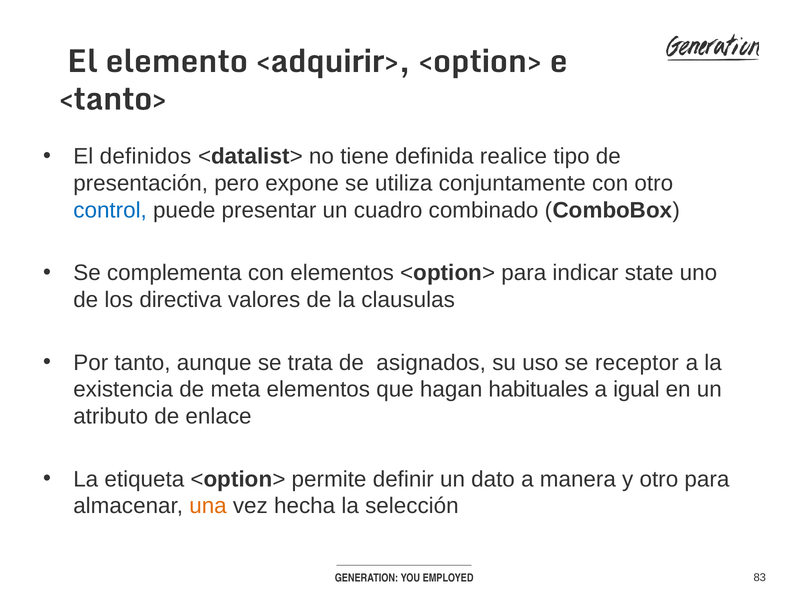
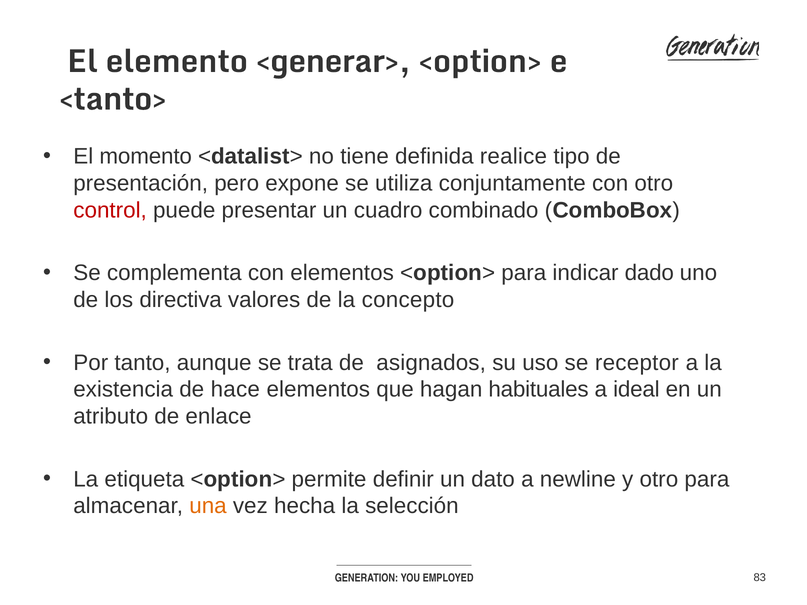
<adquirir>: <adquirir> -> <generar> (333, 62)
definidos: definidos -> momento (146, 156)
control colour: blue -> red (110, 210)
state: state -> dado (649, 273)
clausulas: clausulas -> concepto (408, 300)
meta: meta -> hace (235, 390)
igual: igual -> ideal (636, 390)
manera: manera -> newline (578, 479)
